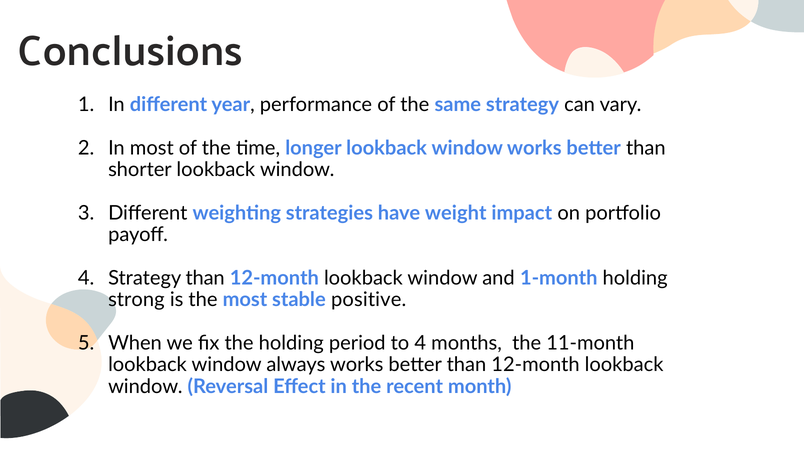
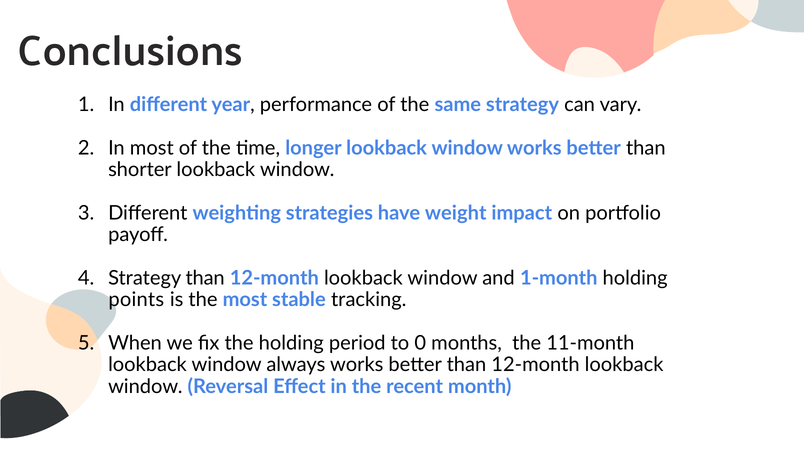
strong: strong -> points (136, 300)
positive: positive -> tracking (369, 300)
to 4: 4 -> 0 (420, 343)
